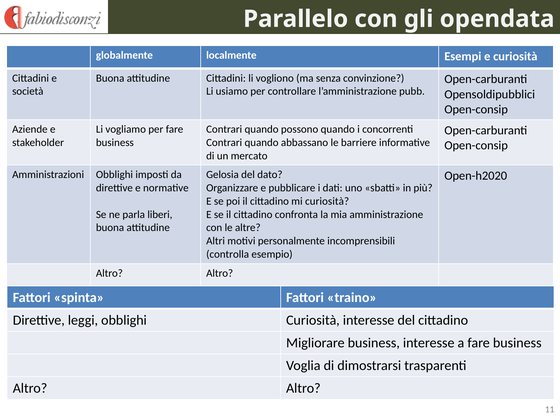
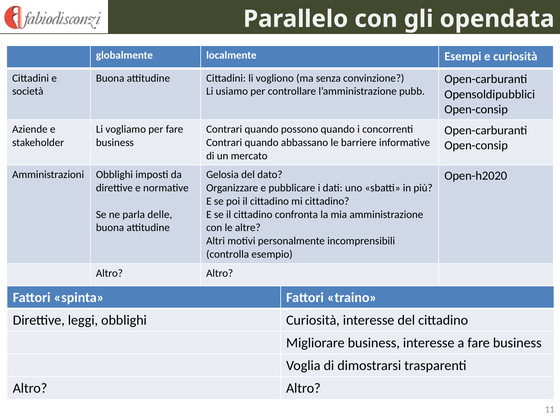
mi curiosità: curiosità -> cittadino (327, 201)
liberi: liberi -> delle (160, 214)
